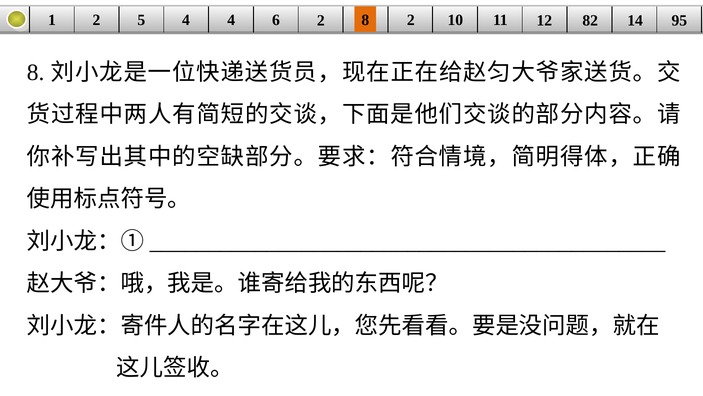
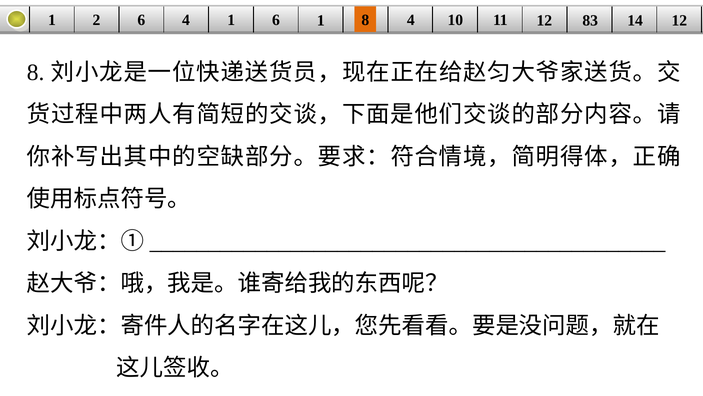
2 5: 5 -> 6 (141, 20)
4 4: 4 -> 1 (231, 20)
6 2: 2 -> 1 (321, 21)
8 2: 2 -> 4 (411, 20)
82: 82 -> 83 (590, 21)
14 95: 95 -> 12 (679, 20)
